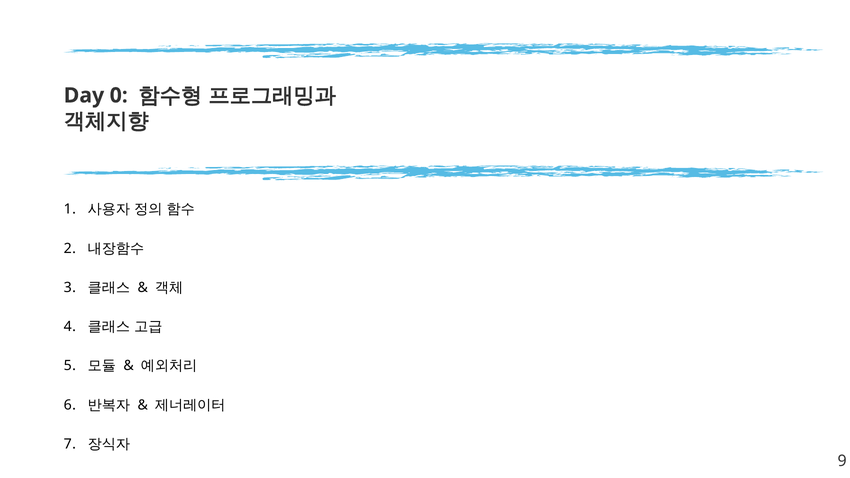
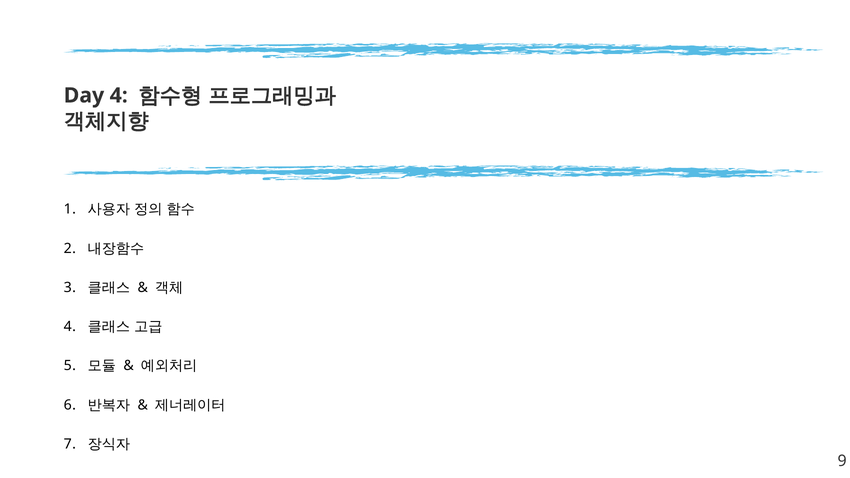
Day 0: 0 -> 4 (119, 95)
